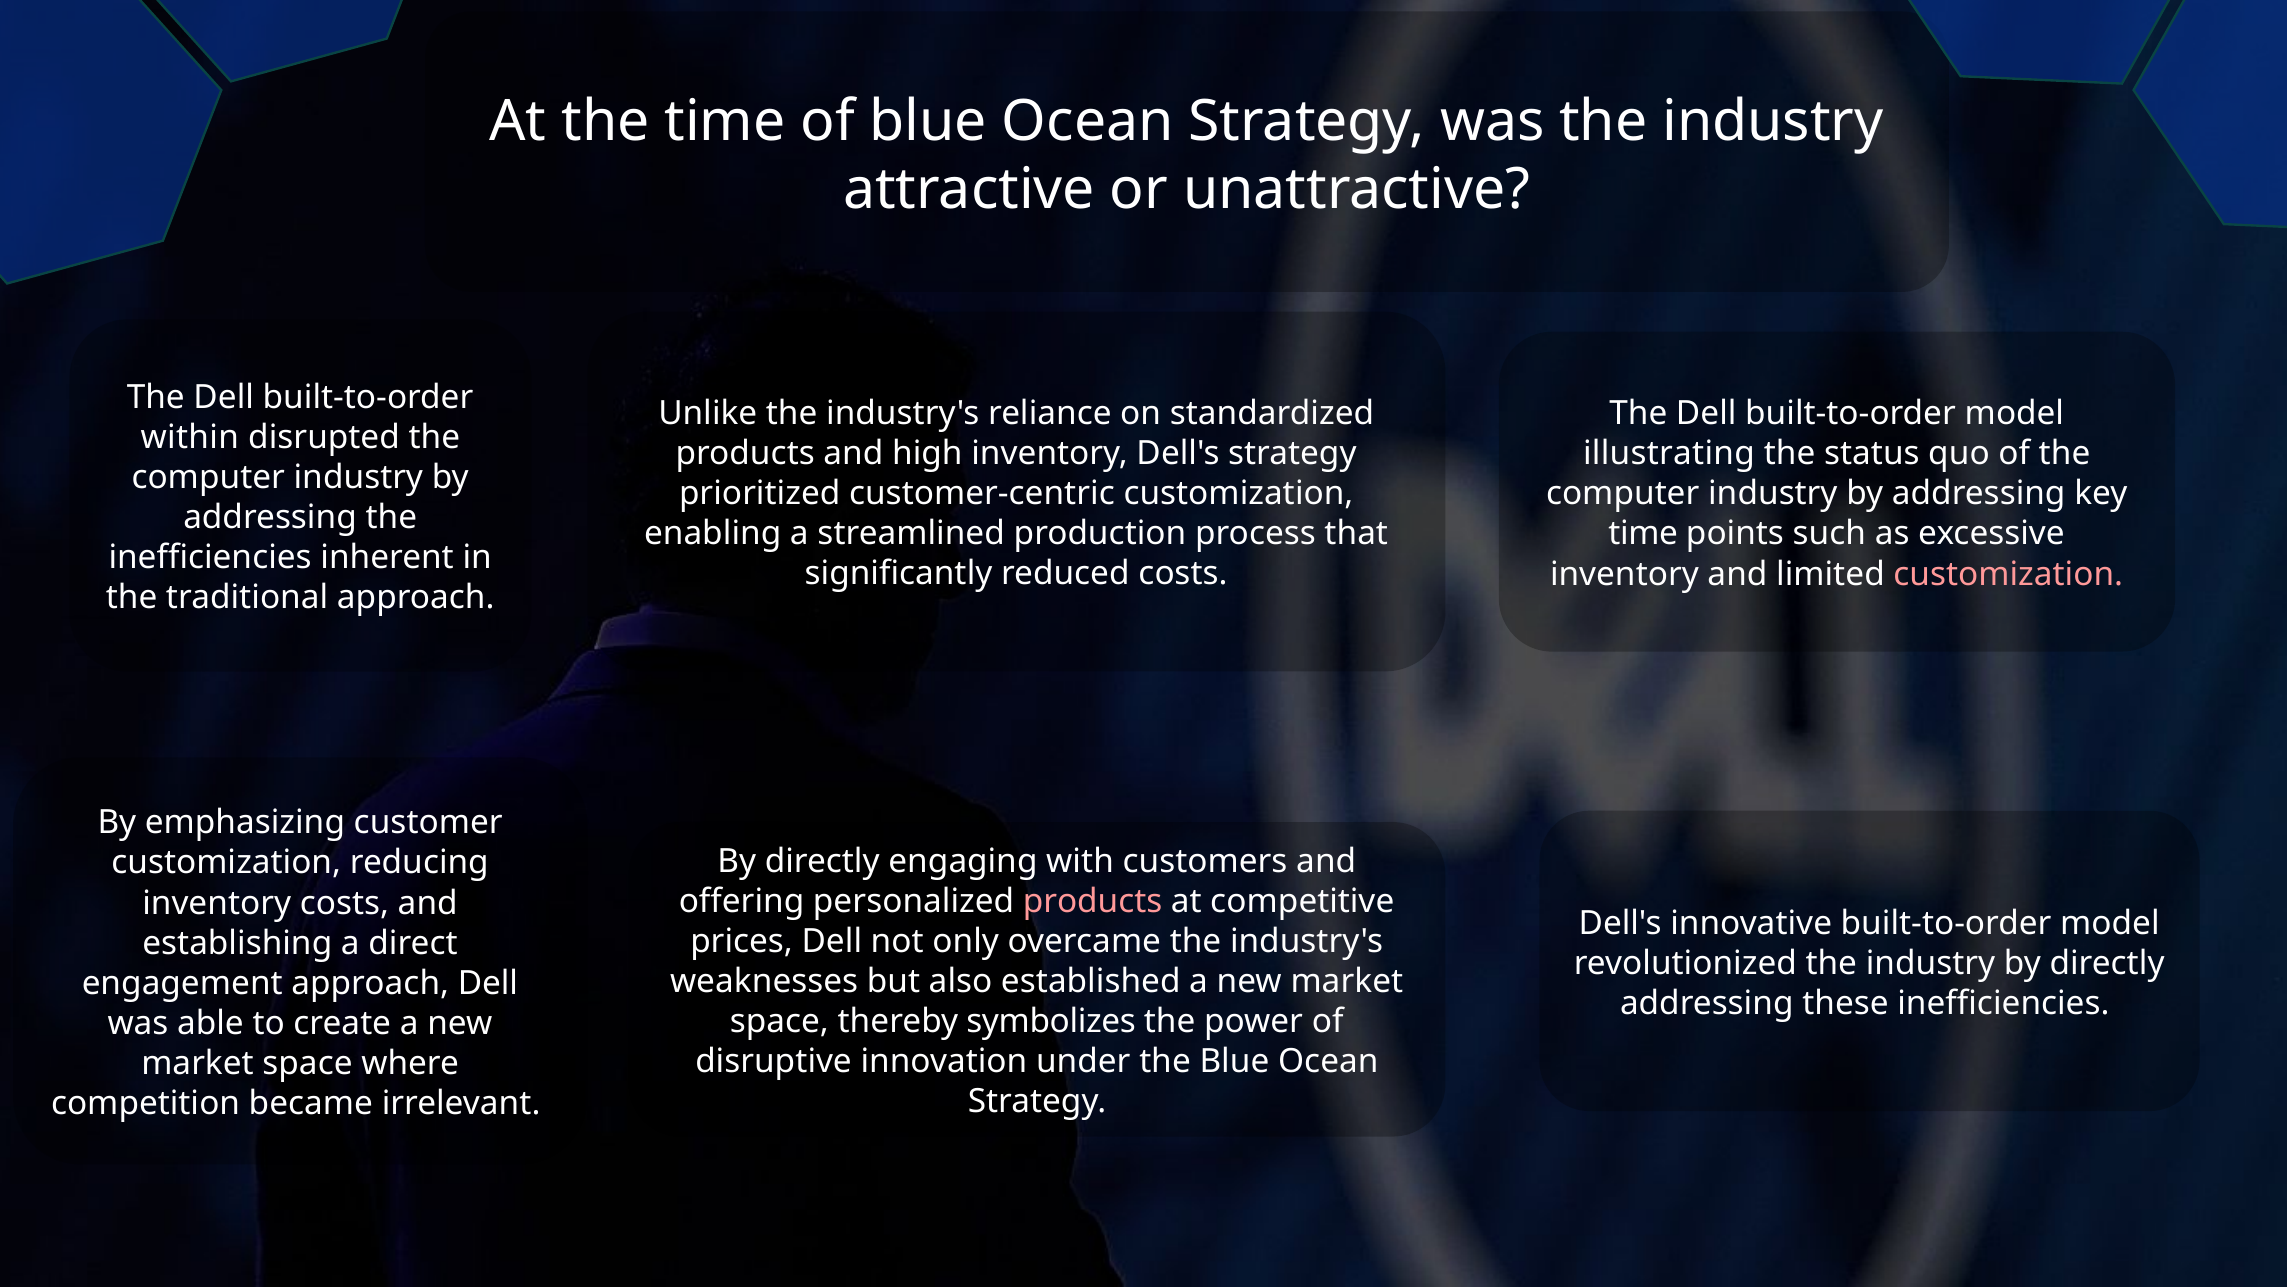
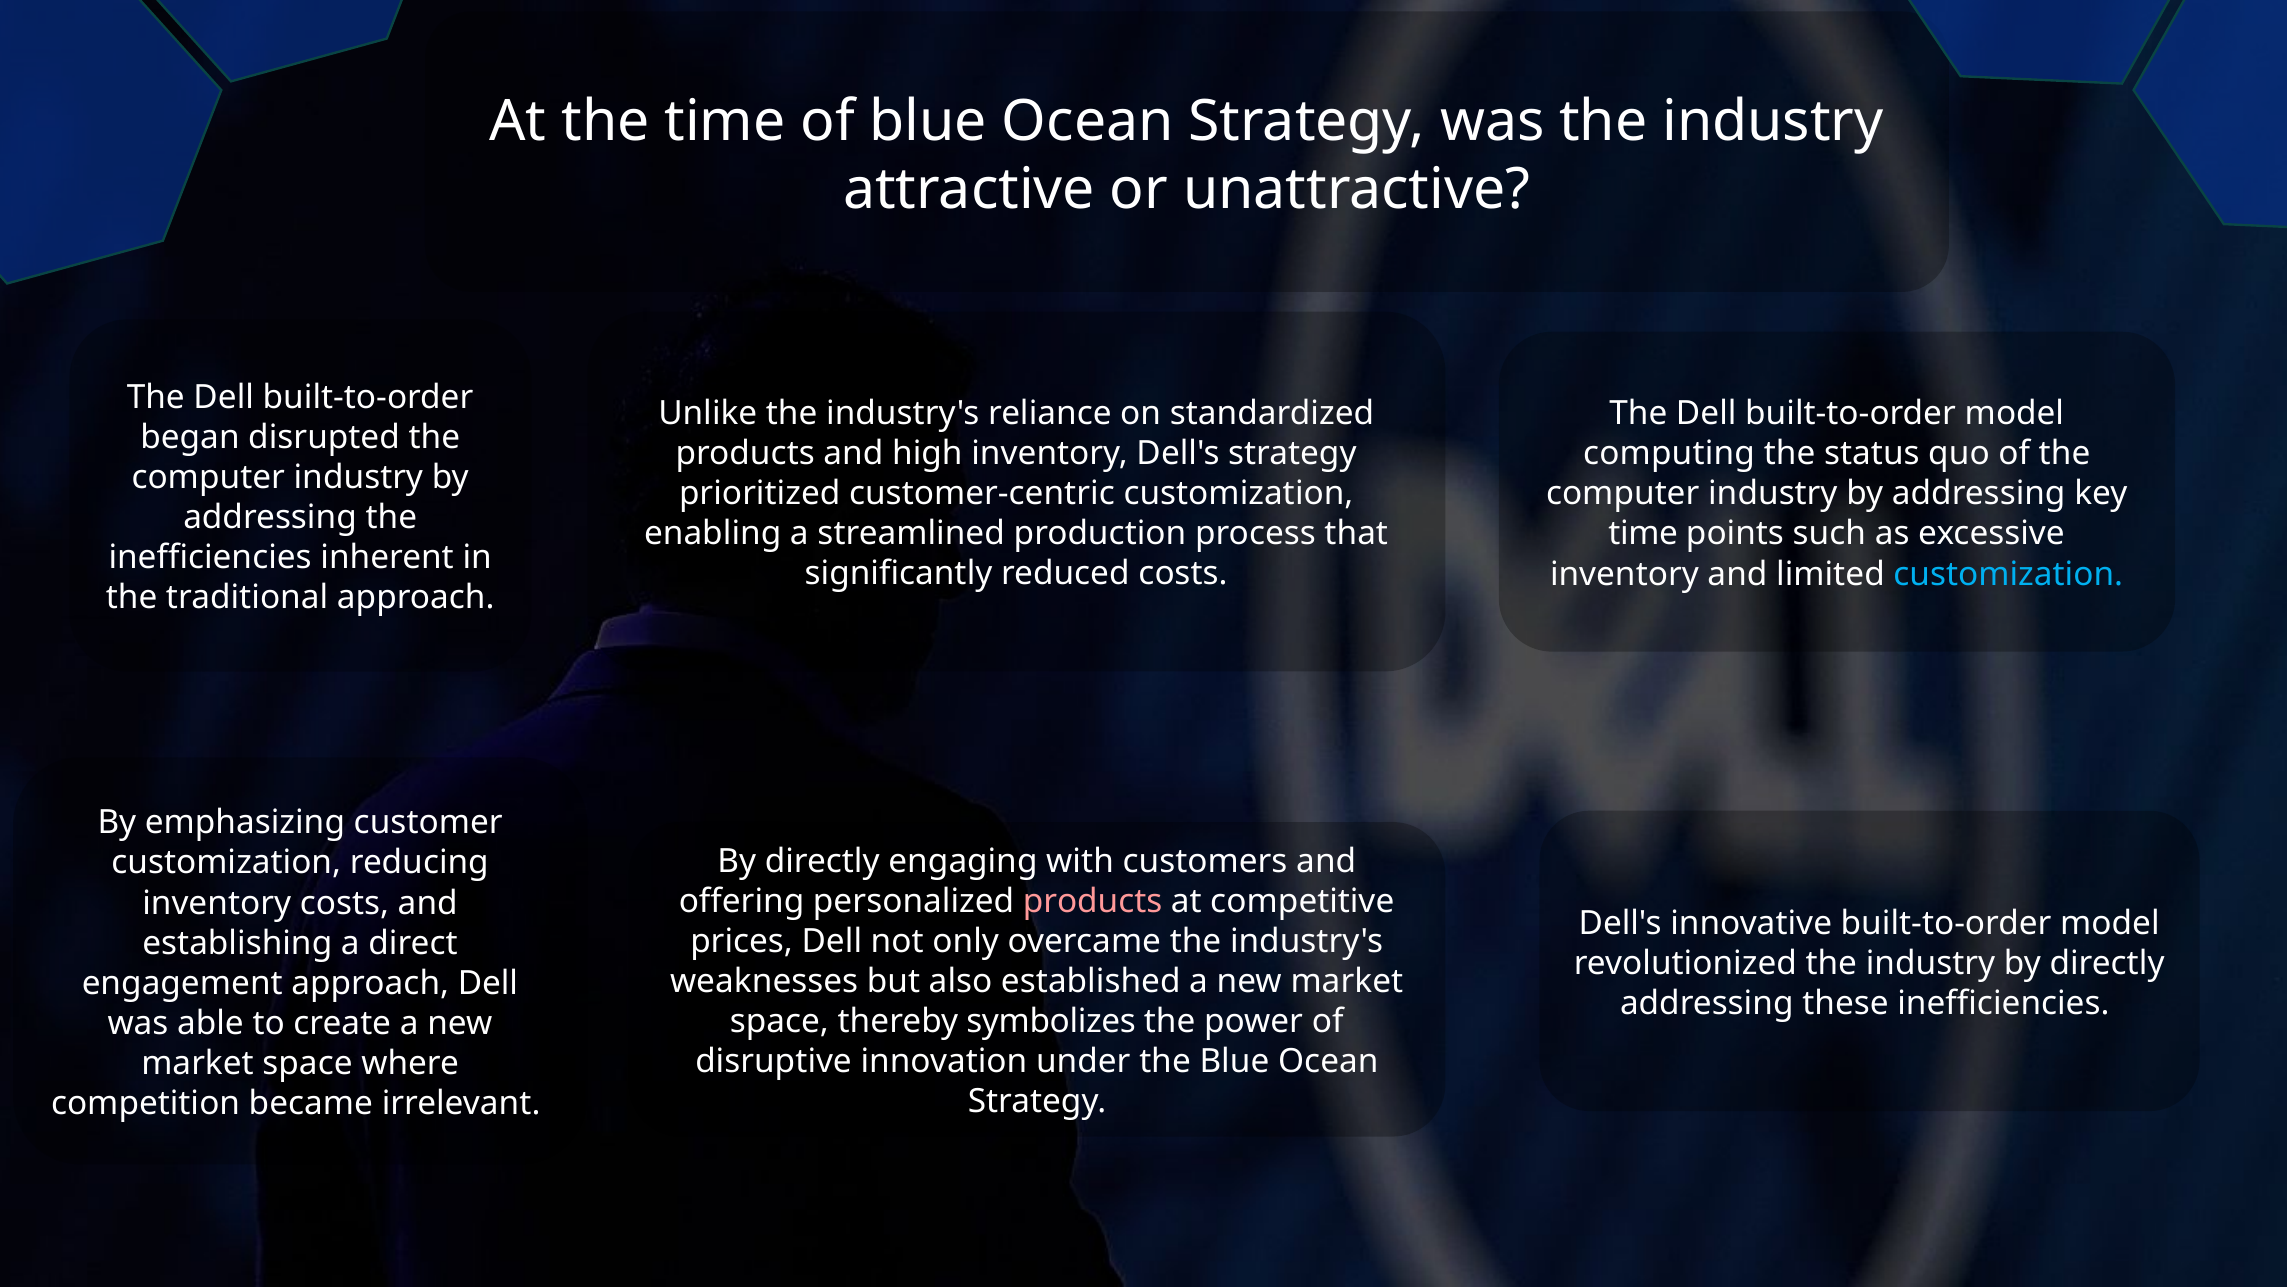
within: within -> began (190, 437)
illustrating: illustrating -> computing (1669, 454)
customization colour: pink -> light blue (2008, 574)
